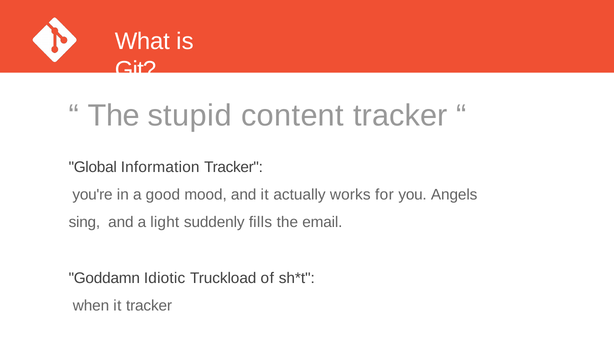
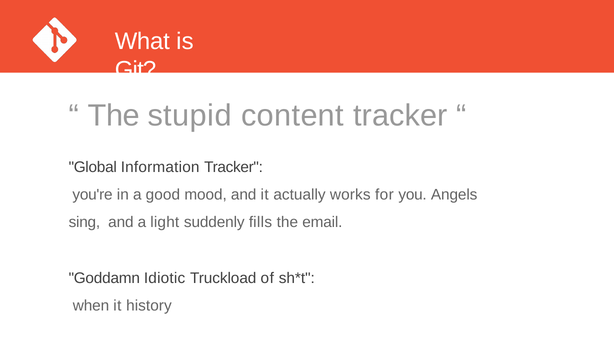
it tracker: tracker -> history (149, 306)
